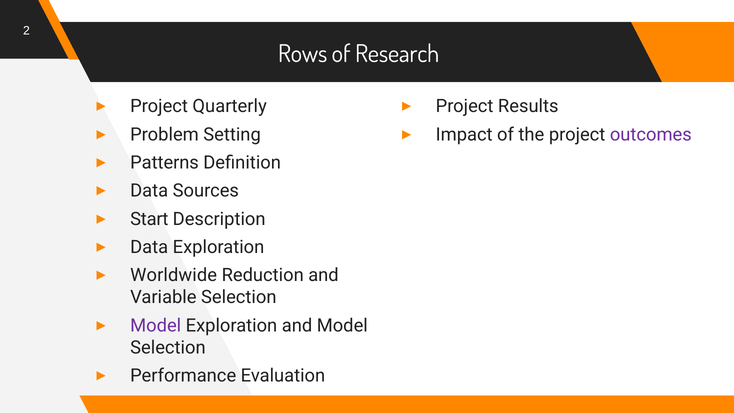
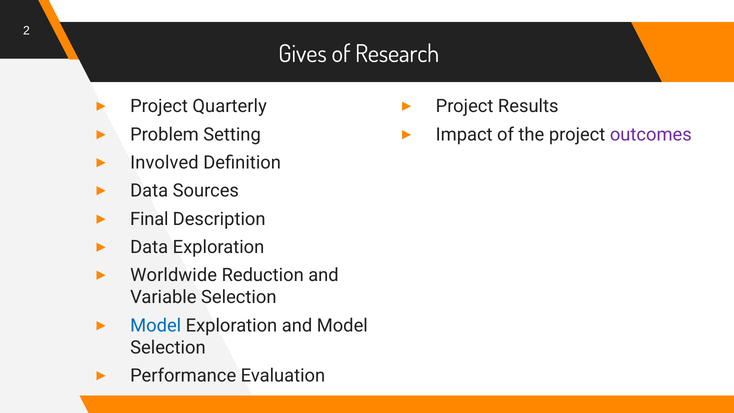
Rows: Rows -> Gives (303, 54)
Patterns: Patterns -> Involved (164, 163)
Start: Start -> Final (149, 219)
Model colour: purple -> blue (156, 325)
